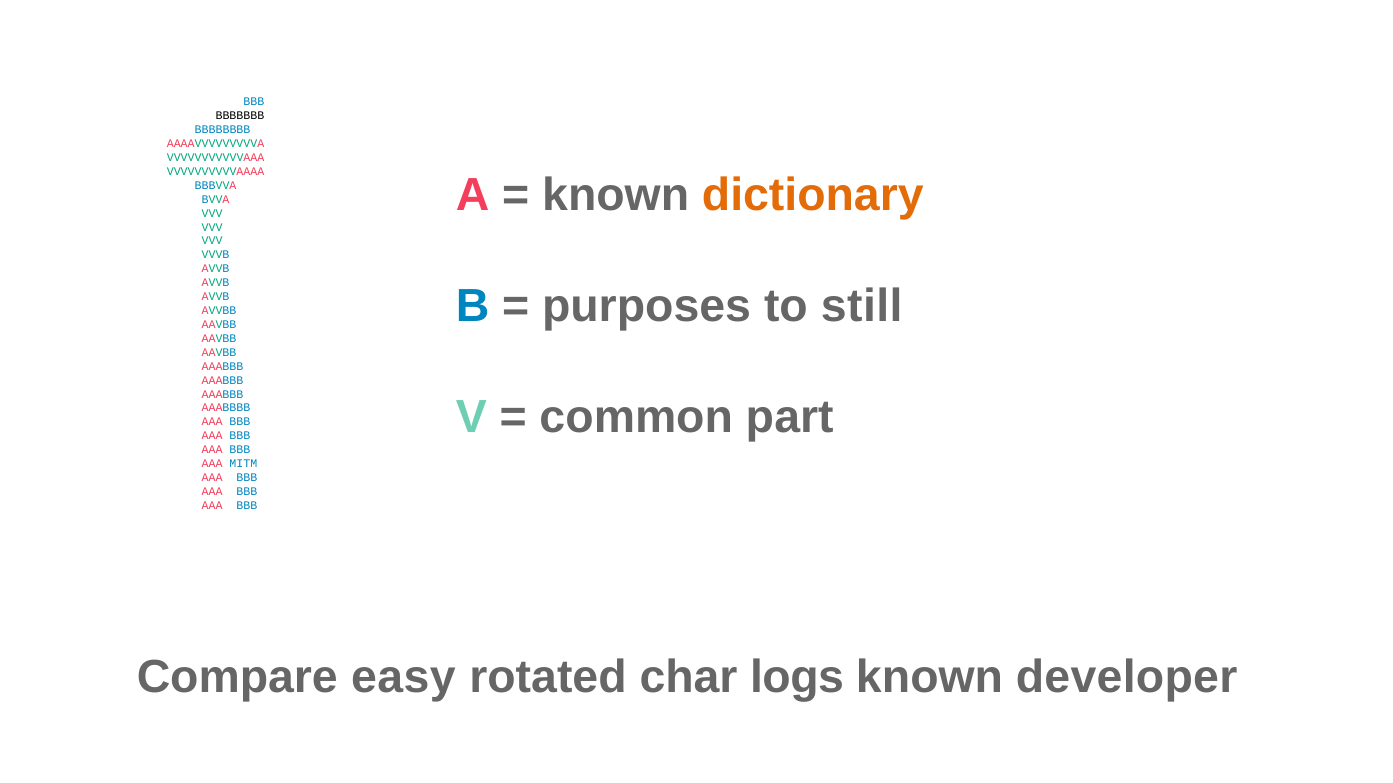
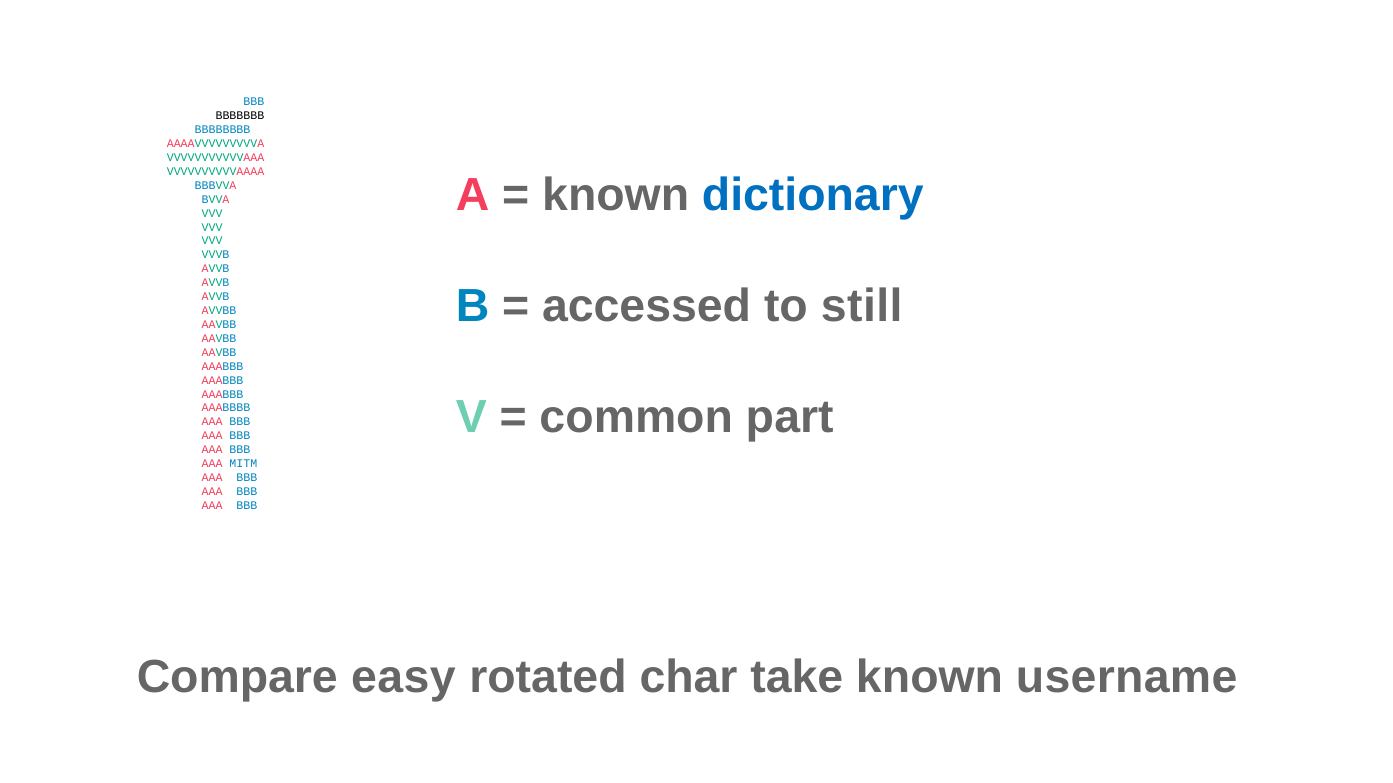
dictionary colour: orange -> blue (813, 195)
purposes: purposes -> accessed (647, 306)
logs: logs -> take (797, 677)
developer: developer -> username (1127, 677)
